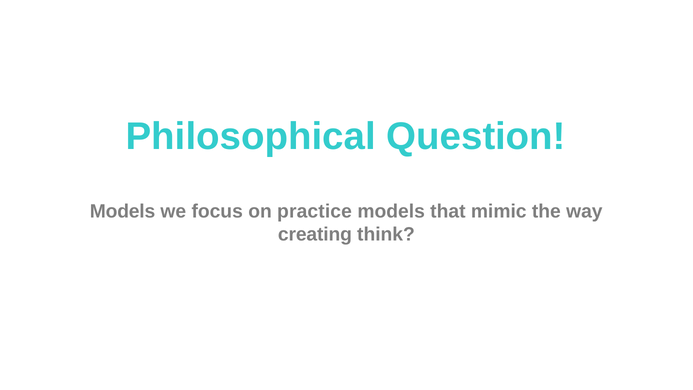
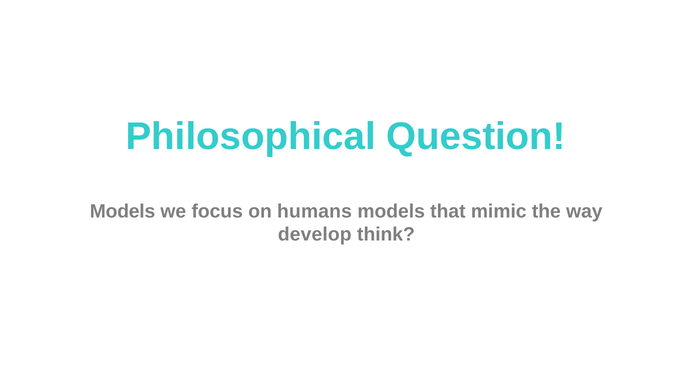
practice: practice -> humans (314, 211)
creating: creating -> develop (315, 234)
